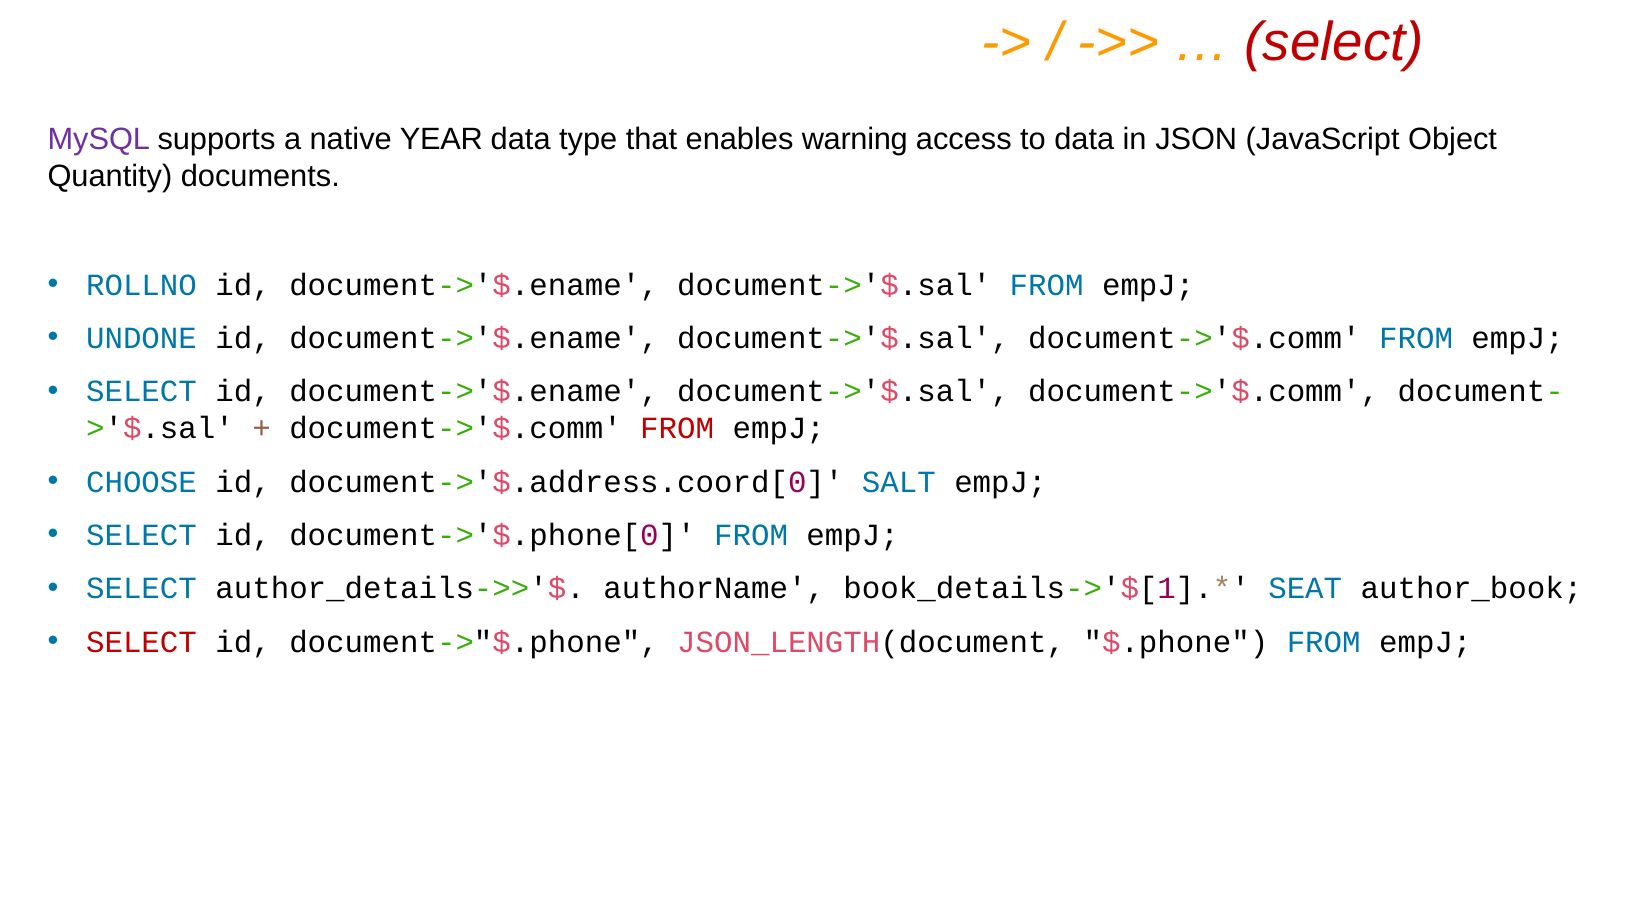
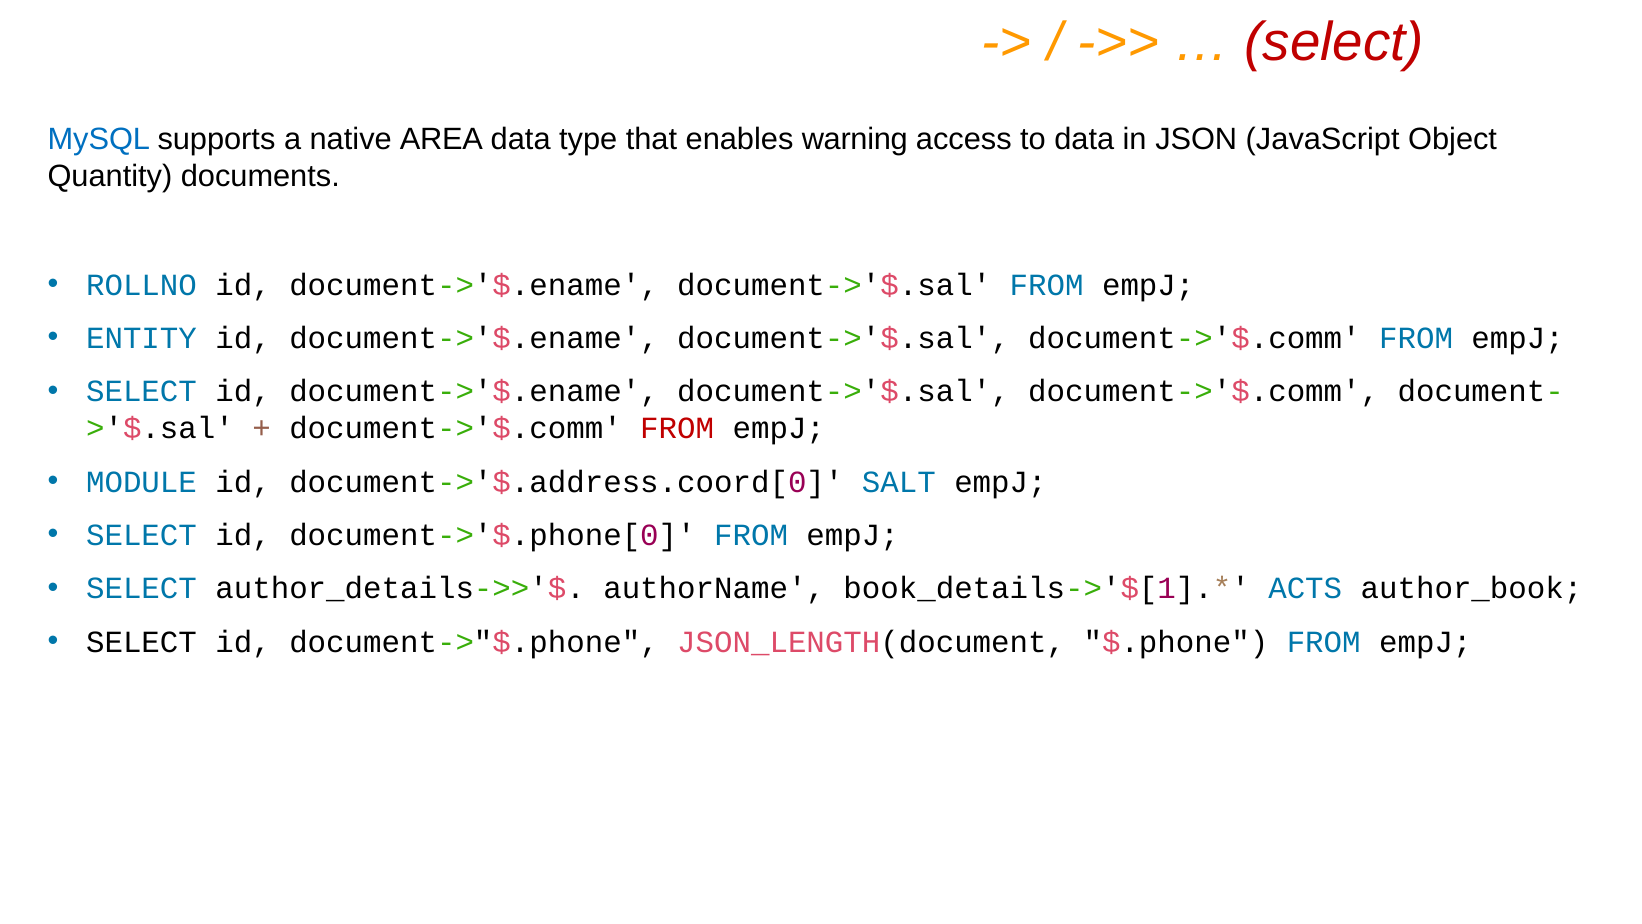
MySQL colour: purple -> blue (99, 140)
YEAR: YEAR -> AREA (441, 140)
UNDONE: UNDONE -> ENTITY (141, 338)
CHOOSE: CHOOSE -> MODULE (141, 482)
SEAT: SEAT -> ACTS (1305, 588)
SELECT colour: red -> black (141, 642)
